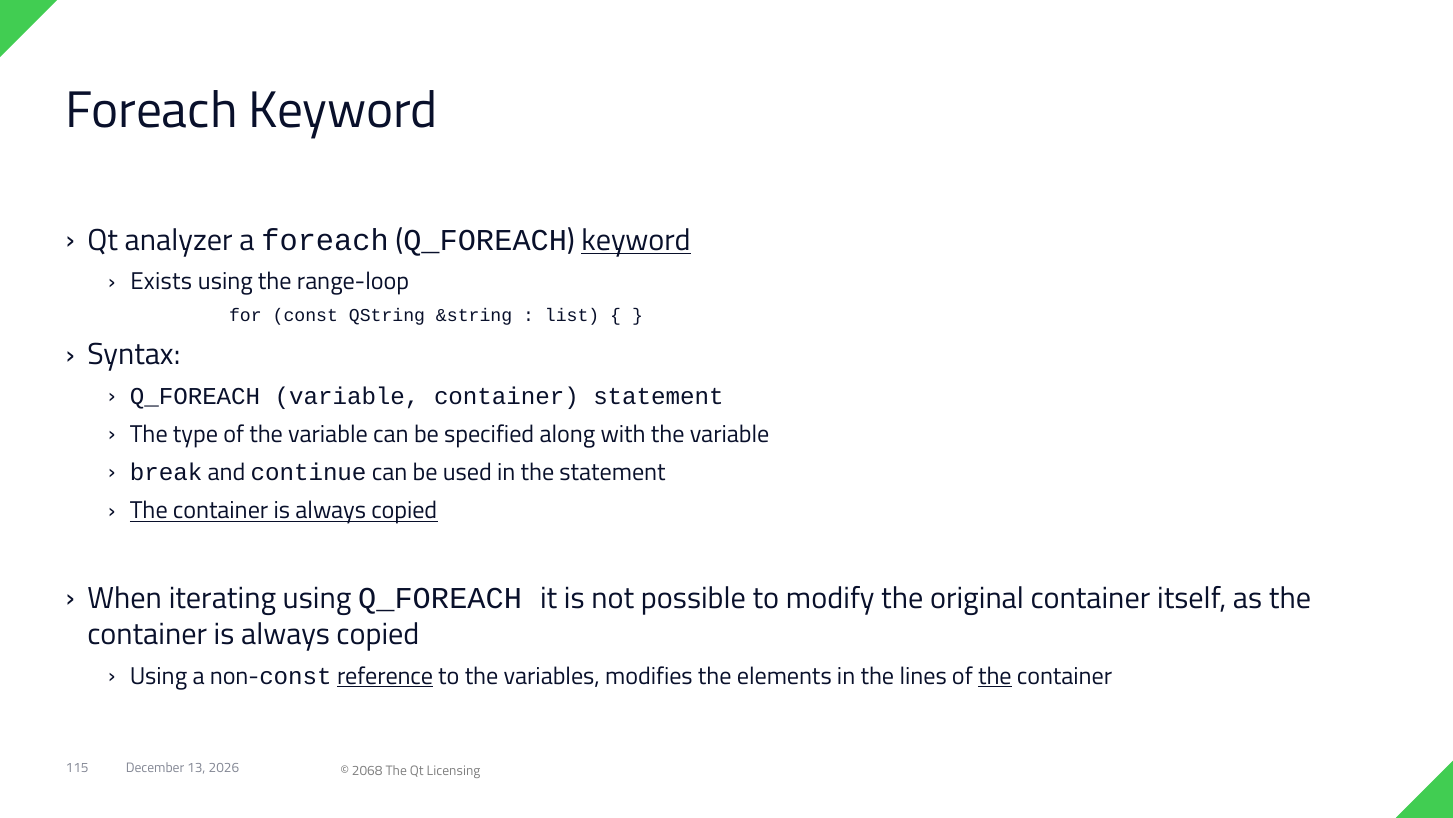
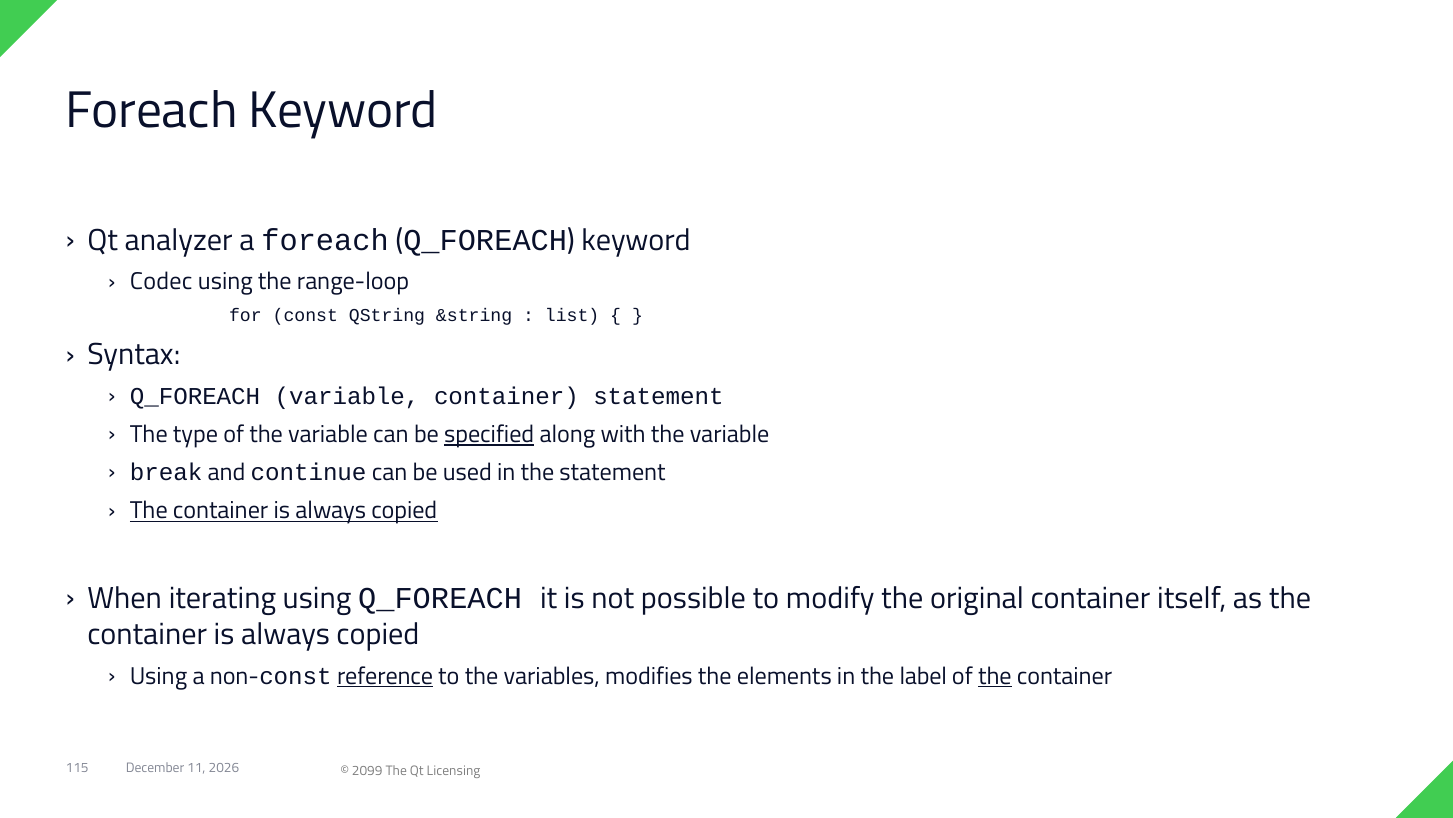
keyword underline: present -> none (636, 240)
Exists: Exists -> Codec (161, 282)
specified underline: none -> present (489, 434)
lines: lines -> label (923, 676)
13: 13 -> 11 (196, 768)
2068: 2068 -> 2099 (367, 770)
